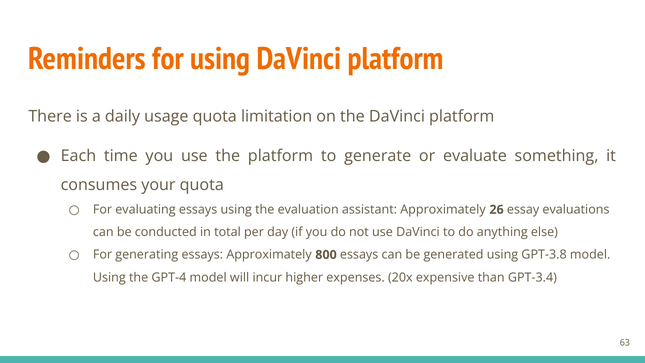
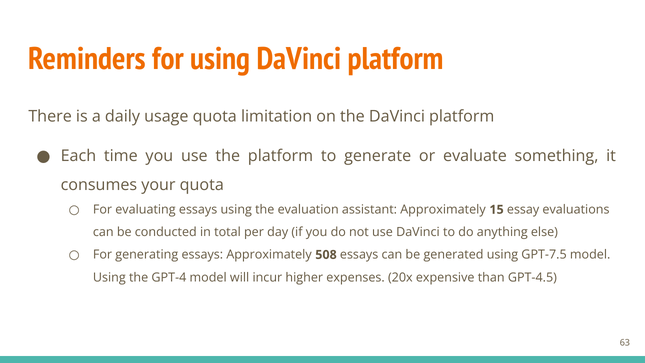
26: 26 -> 15 (497, 210)
800: 800 -> 508 (326, 255)
GPT-3.8: GPT-3.8 -> GPT-7.5 (544, 255)
GPT-3.4: GPT-3.4 -> GPT-4.5 (532, 277)
